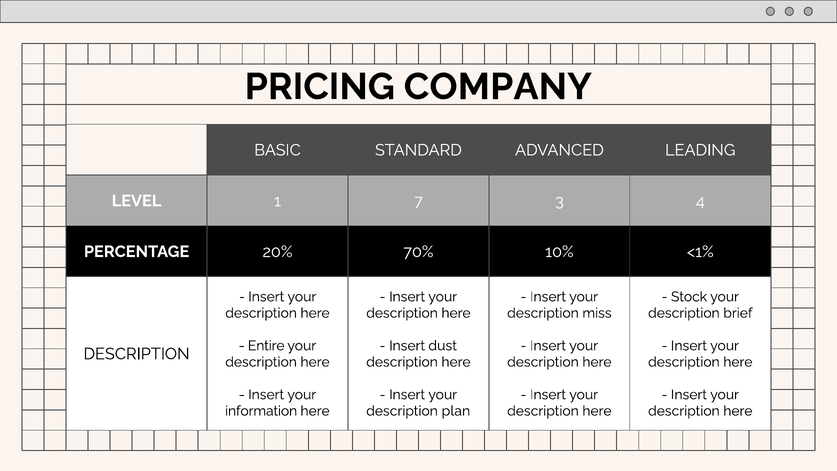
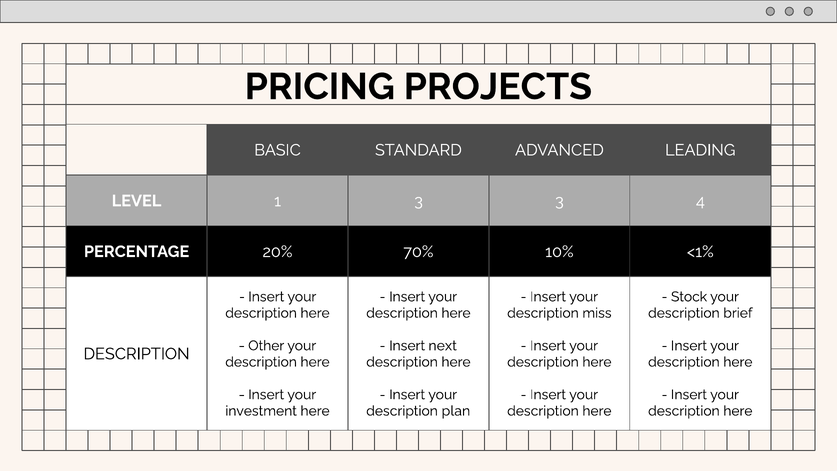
COMPANY: COMPANY -> PROJECTS (498, 87)
1 7: 7 -> 3 (419, 201)
Entire: Entire -> Other (266, 346)
dust: dust -> next (443, 346)
information: information -> investment (261, 411)
